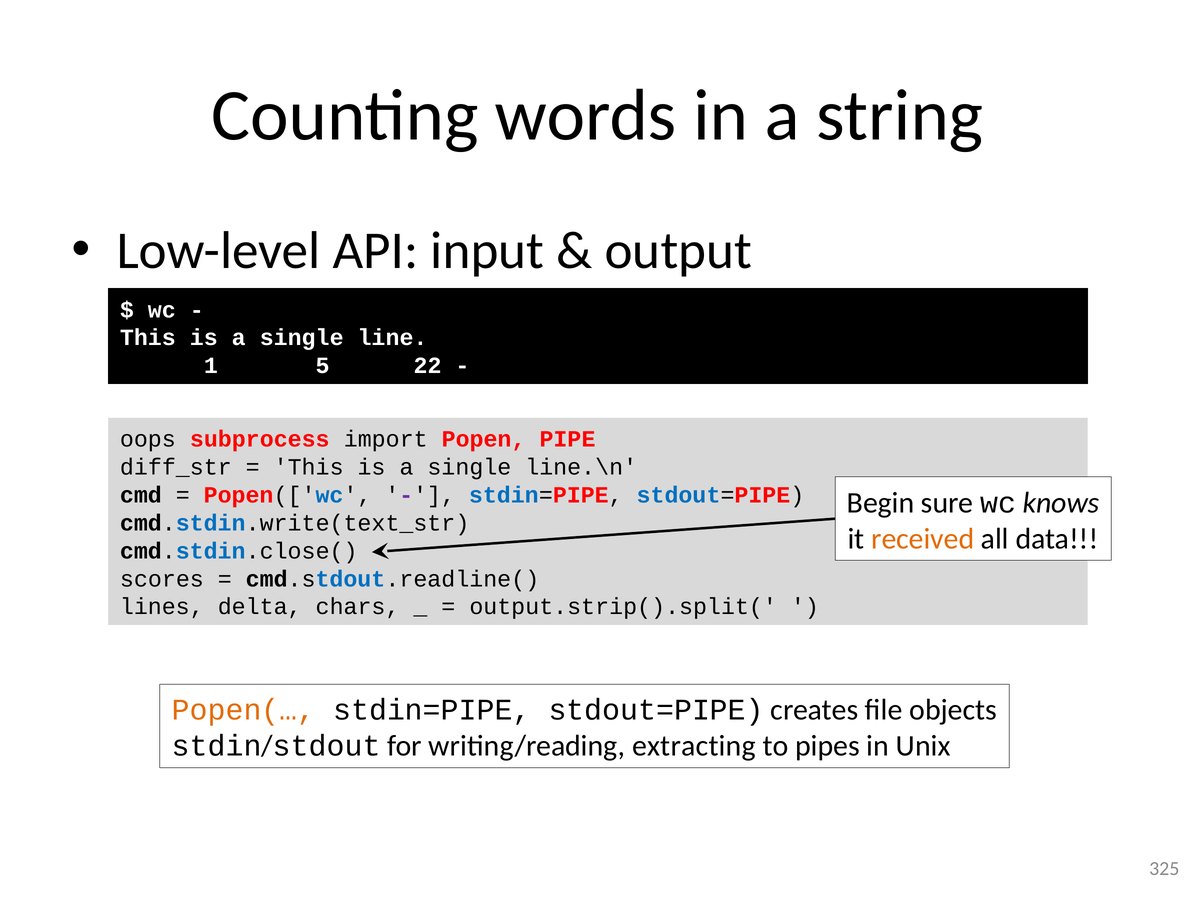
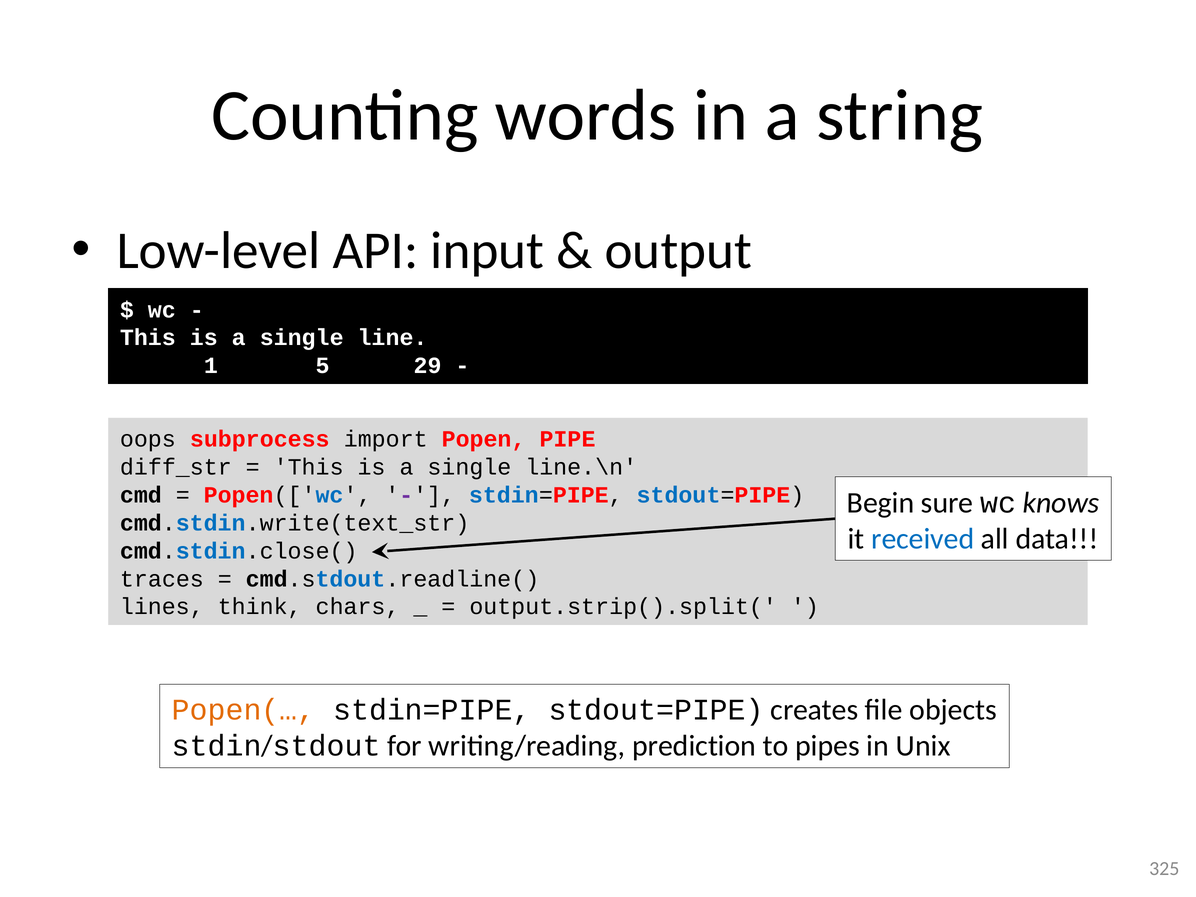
22: 22 -> 29 (428, 366)
received colour: orange -> blue (923, 539)
scores: scores -> traces (162, 579)
delta: delta -> think (260, 607)
extracting: extracting -> prediction (694, 746)
